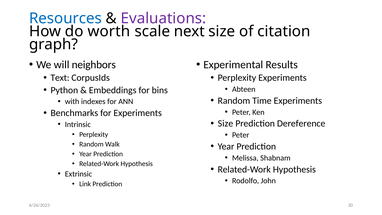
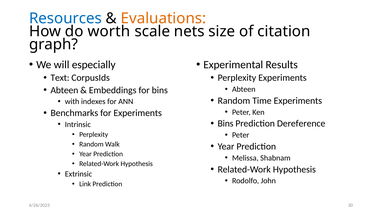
Evaluations colour: purple -> orange (163, 18)
next: next -> nets (189, 31)
neighbors: neighbors -> especially (94, 65)
Python: Python -> Abteen (64, 90)
Size: Size -> Bins (226, 124)
